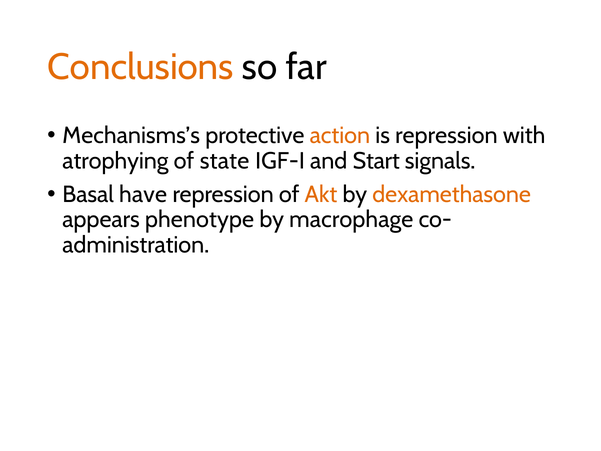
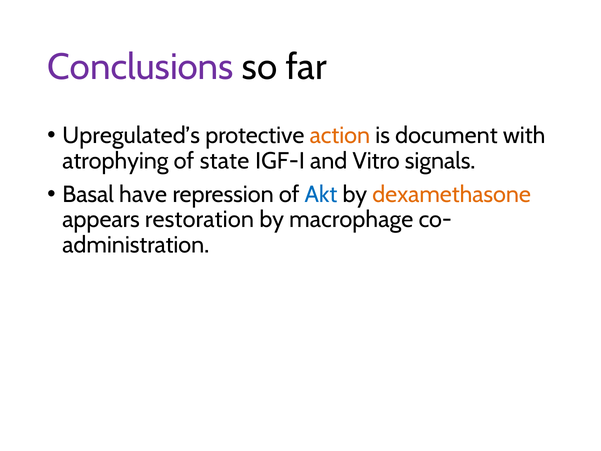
Conclusions colour: orange -> purple (140, 67)
Mechanisms’s: Mechanisms’s -> Upregulated’s (131, 135)
is repression: repression -> document (446, 135)
Start: Start -> Vitro (376, 161)
Akt colour: orange -> blue (321, 194)
phenotype: phenotype -> restoration (199, 220)
